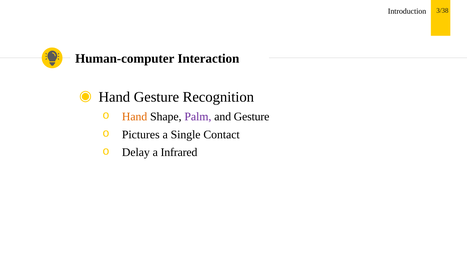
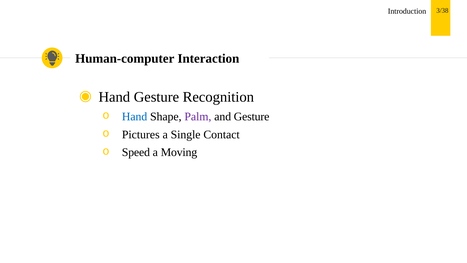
Hand colour: orange -> blue (135, 116)
Delay: Delay -> Speed (136, 152)
Infrared: Infrared -> Moving (179, 152)
